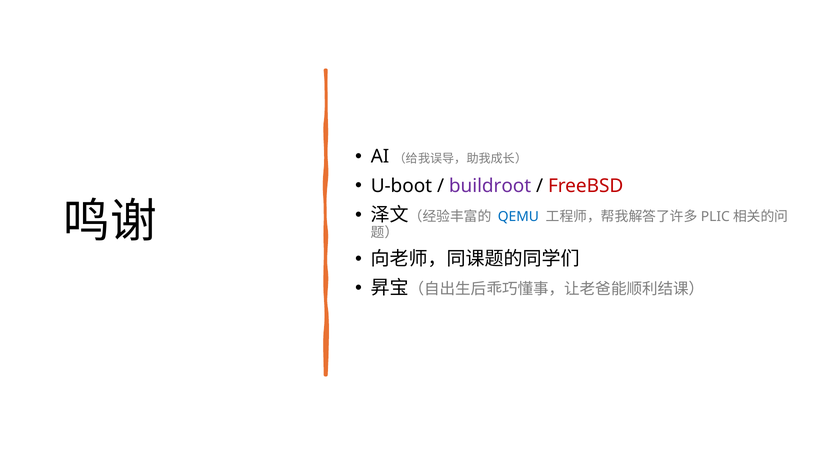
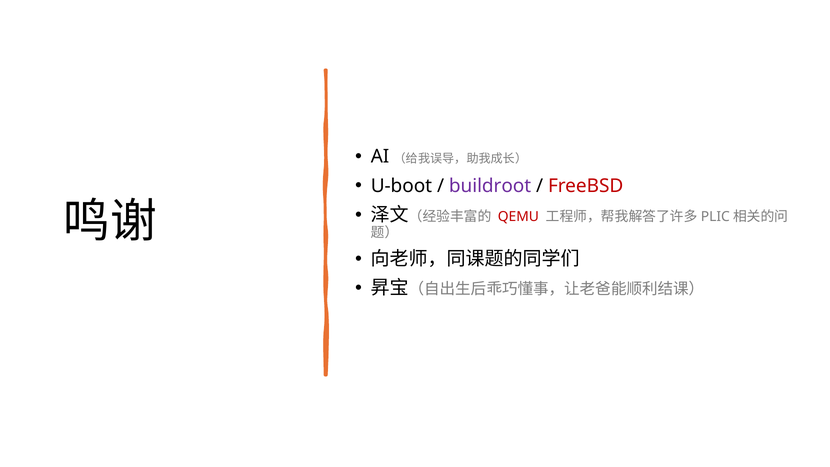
QEMU colour: blue -> red (518, 217)
